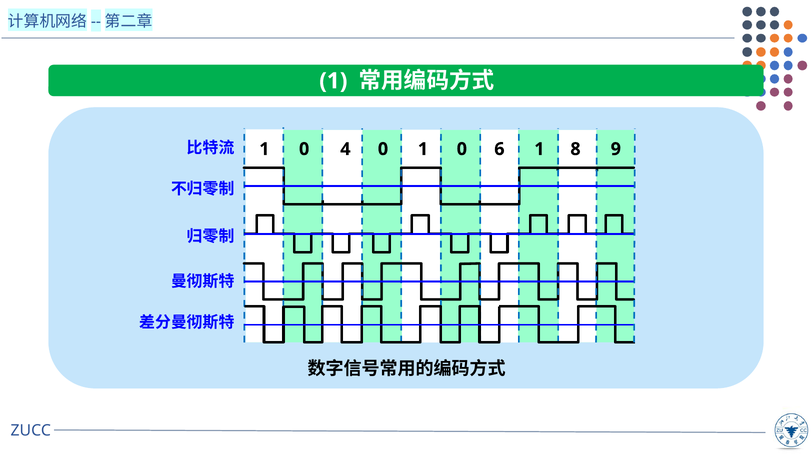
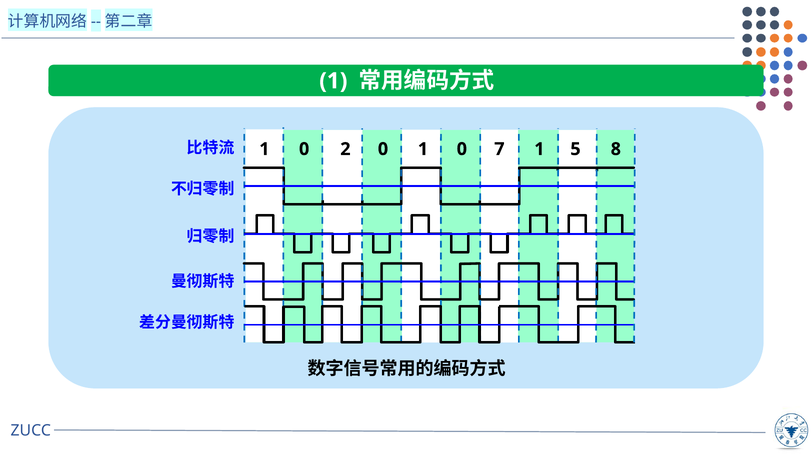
4: 4 -> 2 (345, 149)
6: 6 -> 7 (499, 149)
8: 8 -> 5 (575, 149)
9: 9 -> 8 (616, 149)
